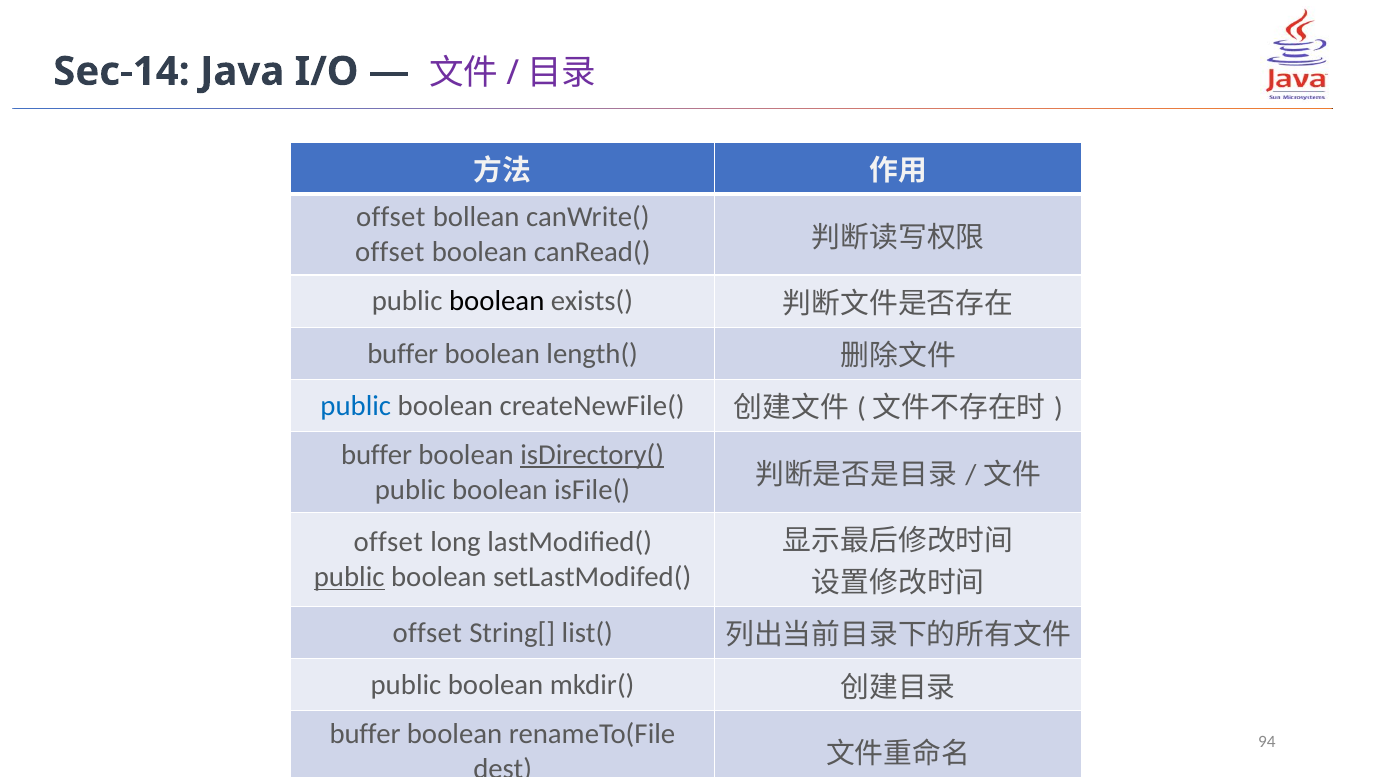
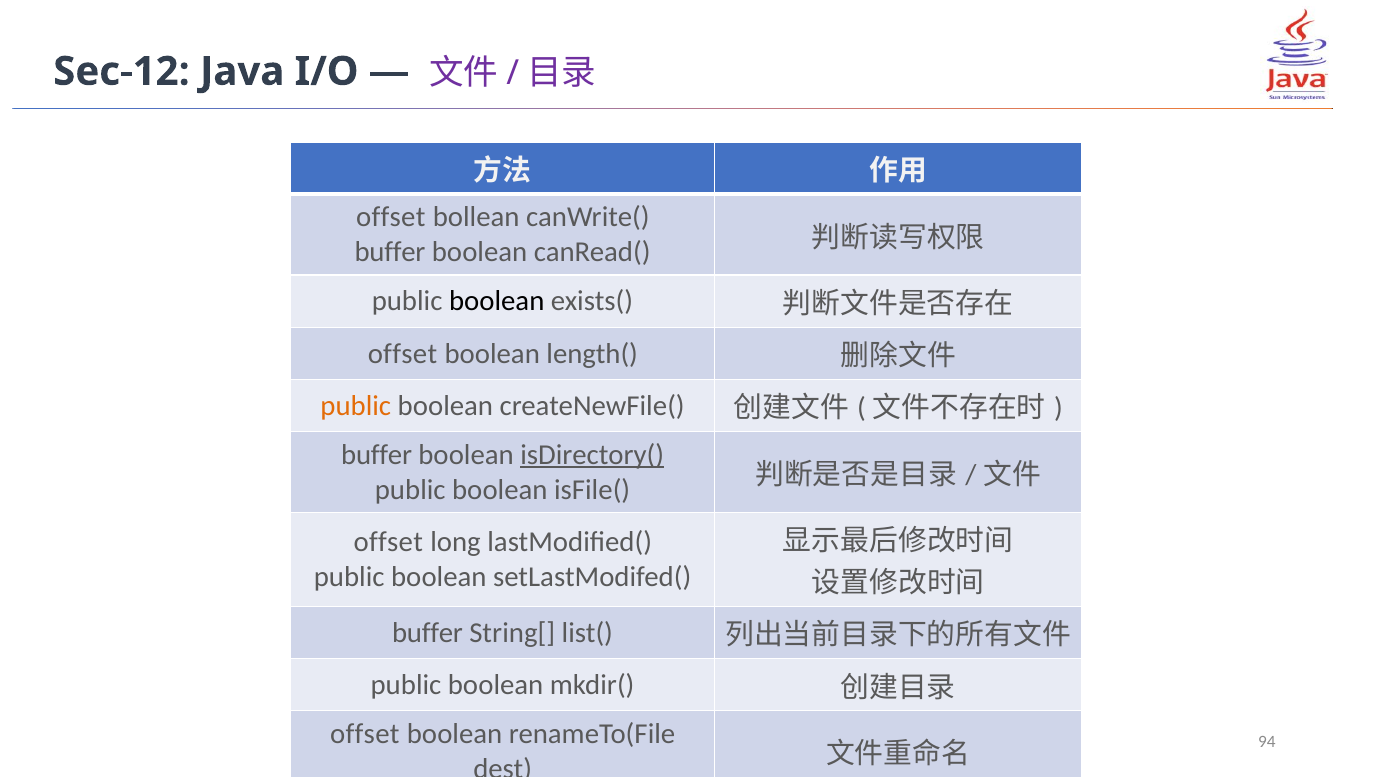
Sec-14: Sec-14 -> Sec-12 (122, 71)
offset: offset -> buffer (390, 252)
buffer: buffer -> offset (402, 353)
public colour: blue -> orange (356, 406)
public underline: present -> none (349, 577)
offset: offset -> buffer (428, 632)
buffer: buffer -> offset (365, 734)
